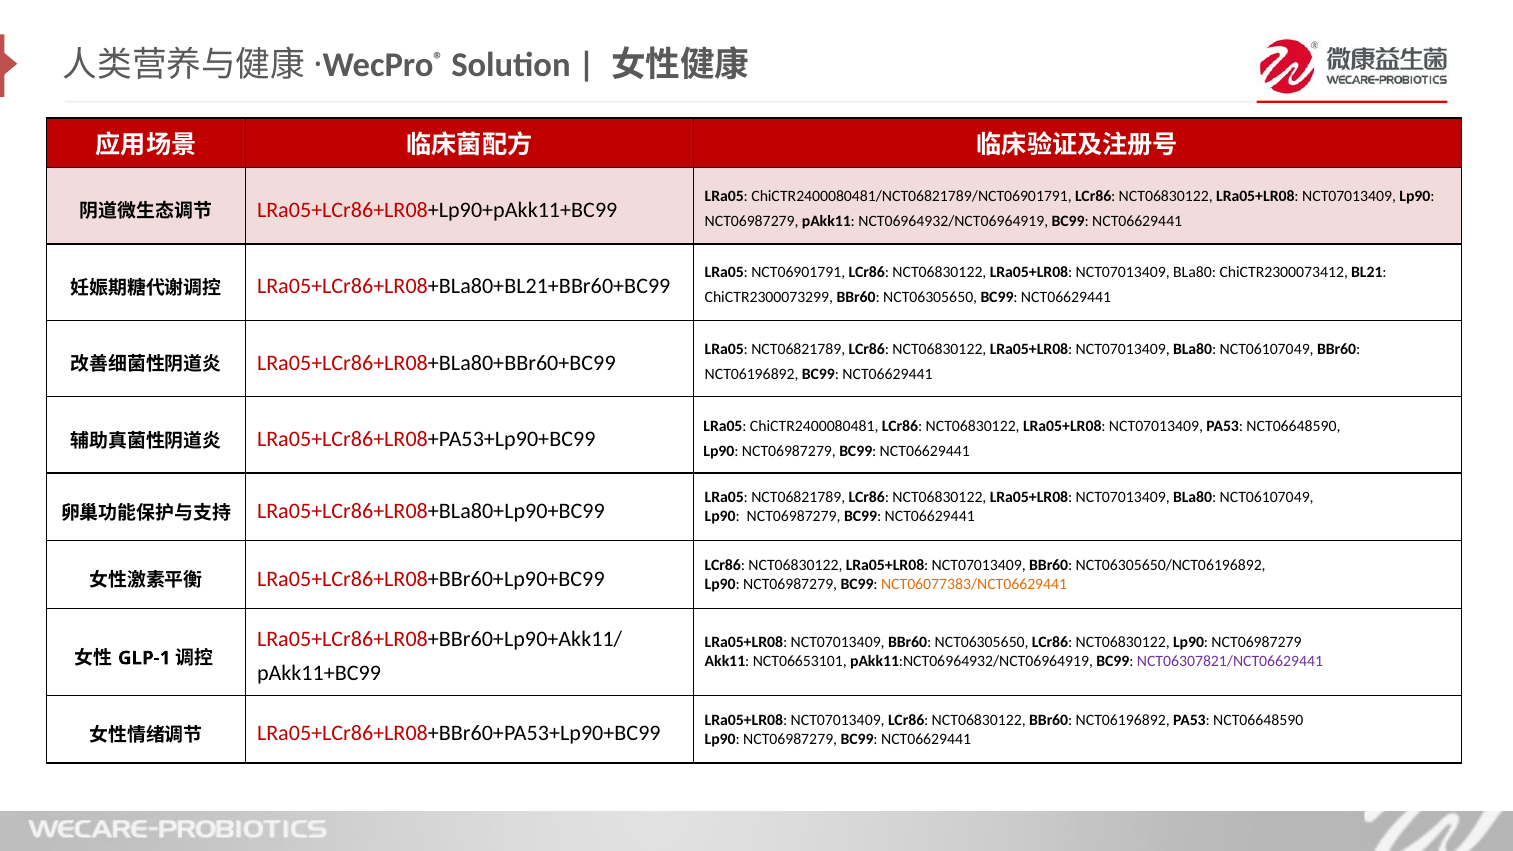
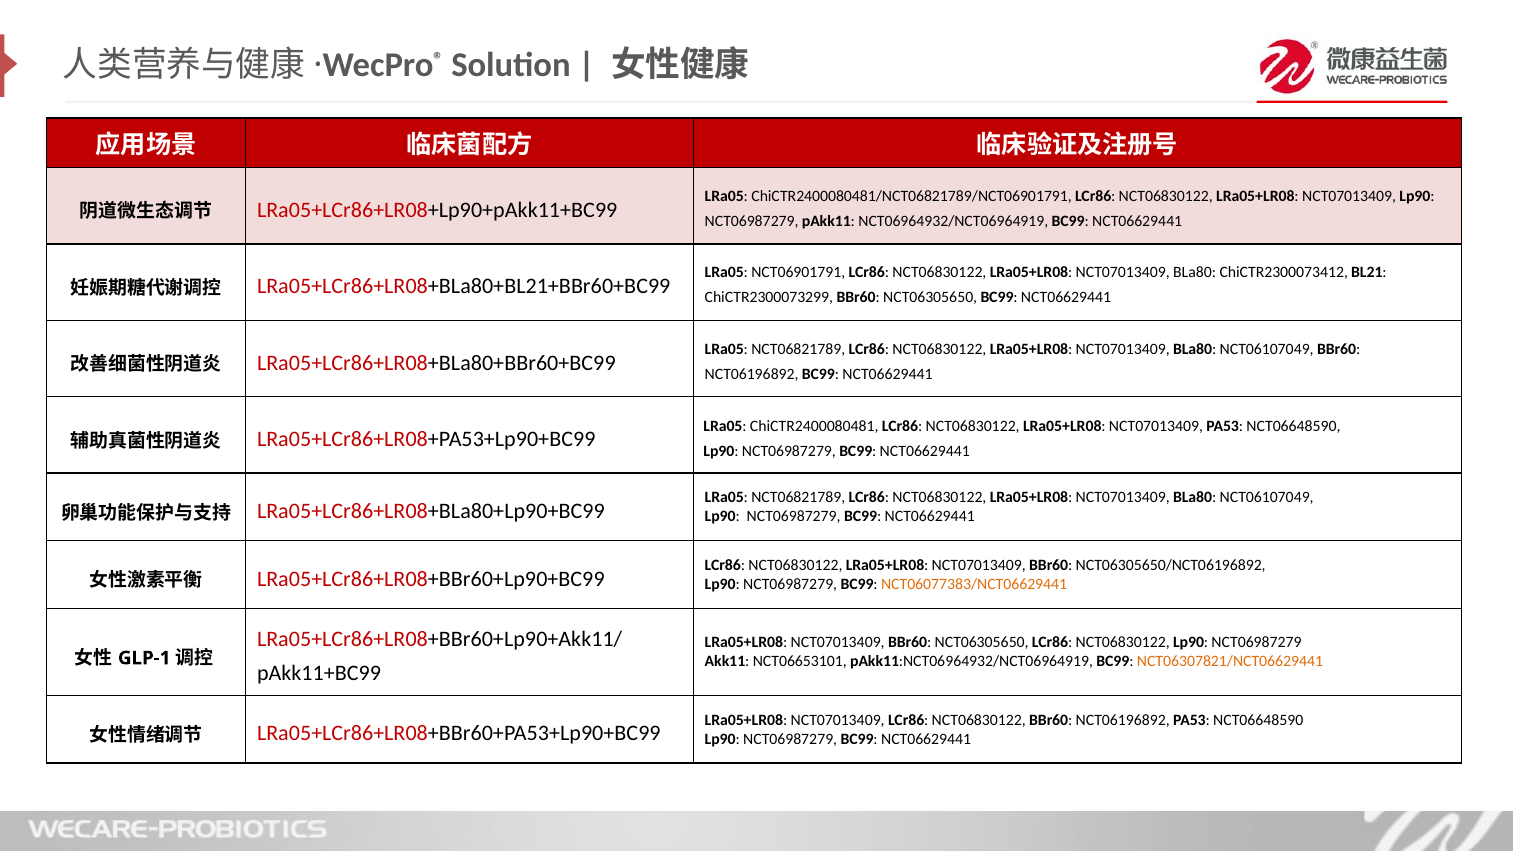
NCT06307821/NCT06629441 colour: purple -> orange (1230, 662)
